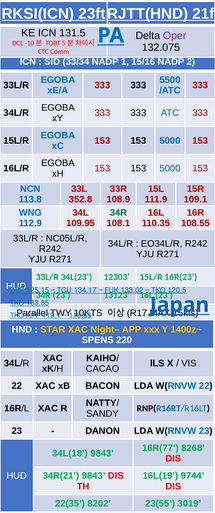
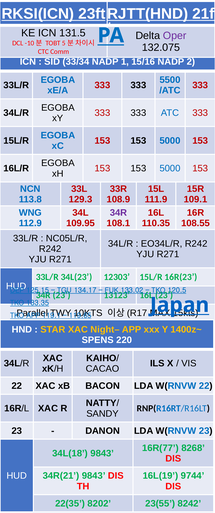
352.8: 352.8 -> 129.3 (81, 200)
34R colour: green -> purple (118, 213)
3019: 3019 -> 8242 (189, 505)
